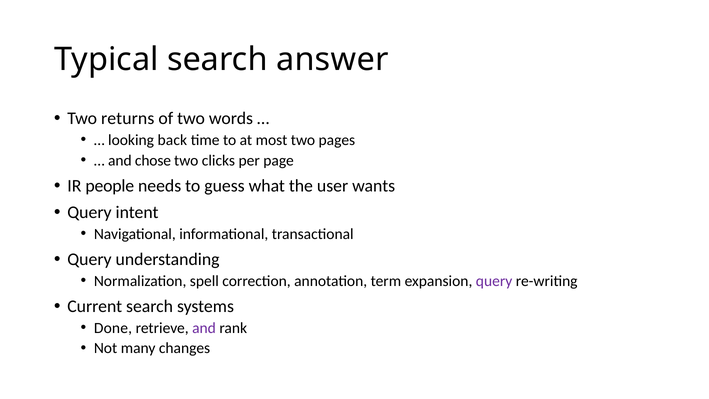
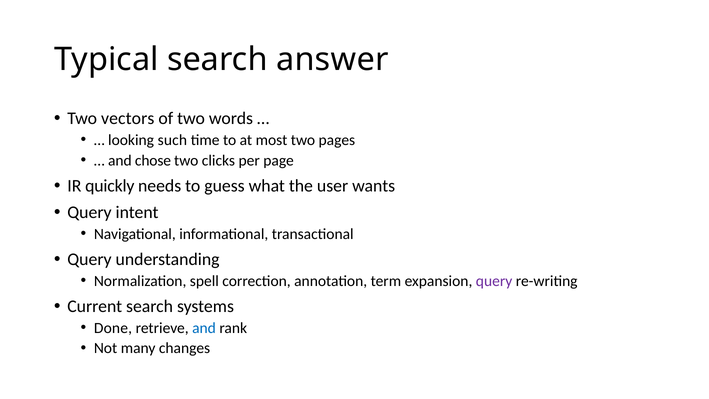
returns: returns -> vectors (128, 118)
back: back -> such (172, 140)
people: people -> quickly (110, 186)
and colour: purple -> blue (204, 328)
